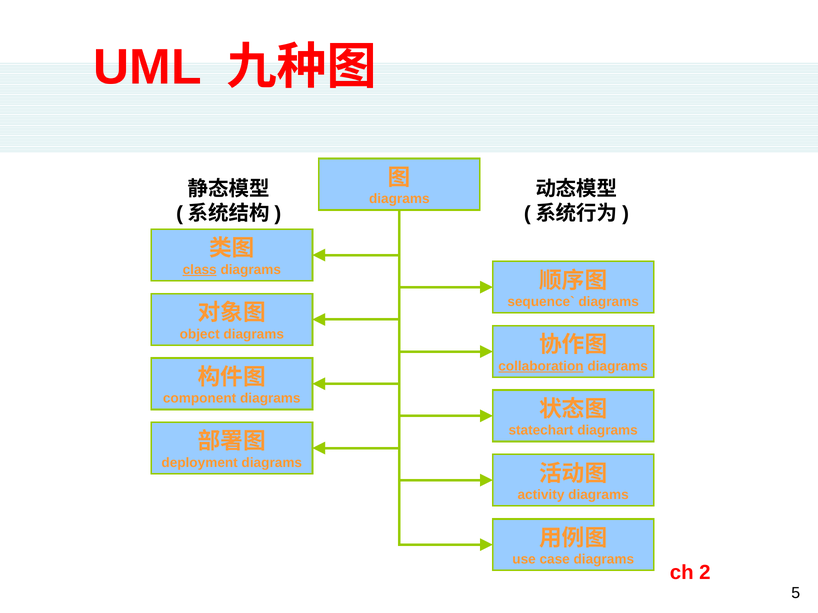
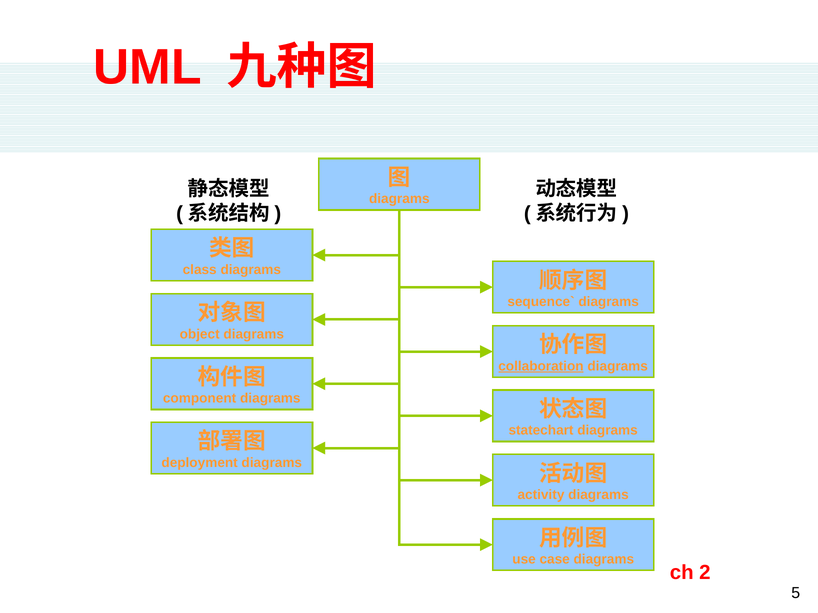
class underline: present -> none (200, 270)
